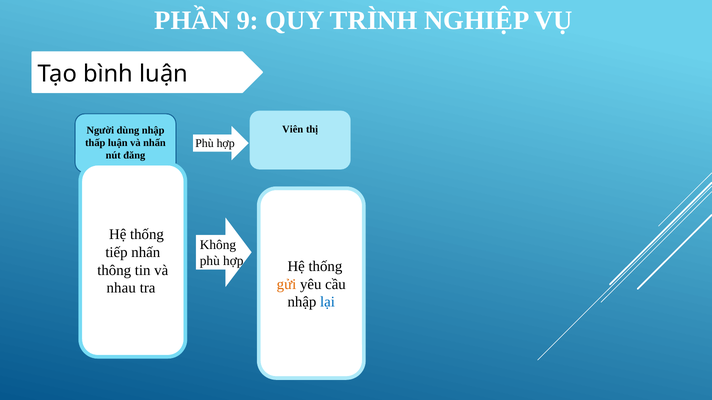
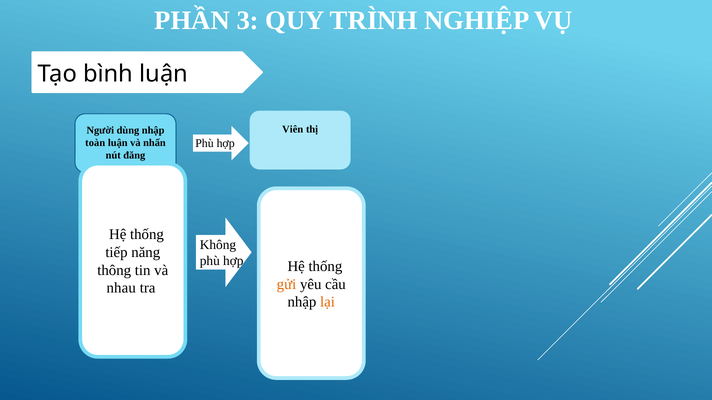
9: 9 -> 3 (248, 20)
thấp: thấp -> toàn (95, 143)
tiếp nhấn: nhấn -> năng (146, 253)
lại colour: blue -> orange (328, 302)
